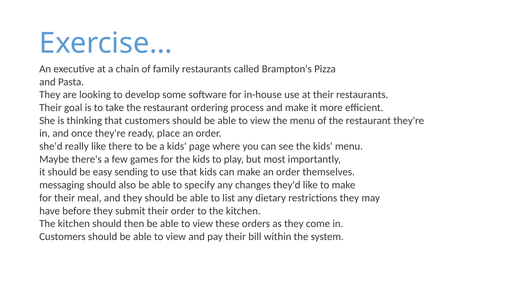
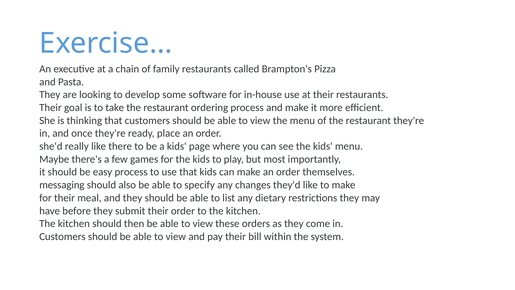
easy sending: sending -> process (131, 172)
